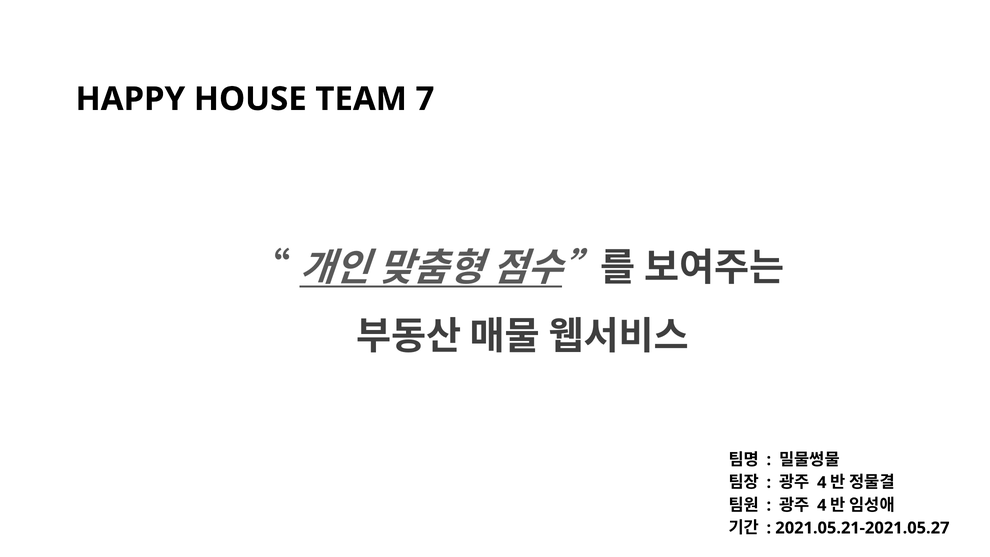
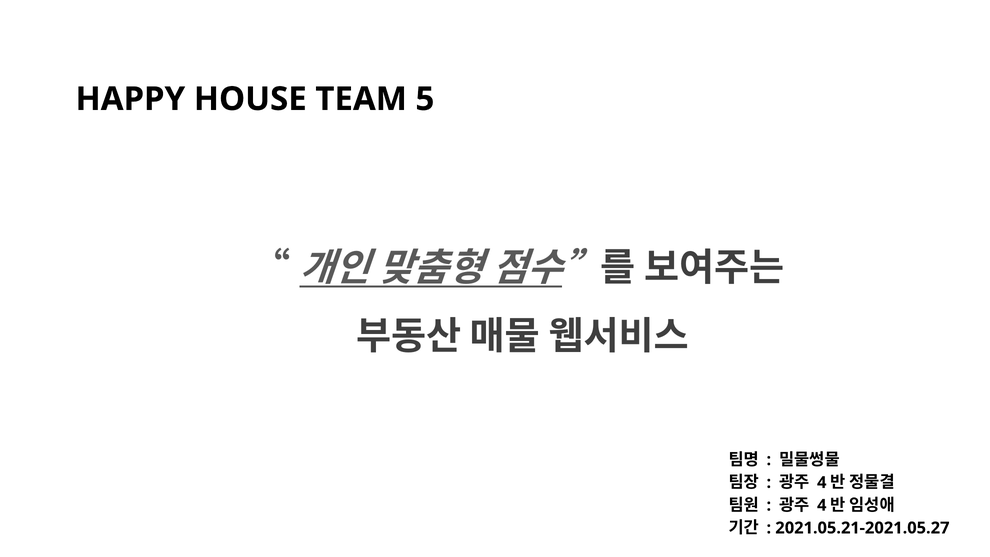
7: 7 -> 5 (425, 99)
